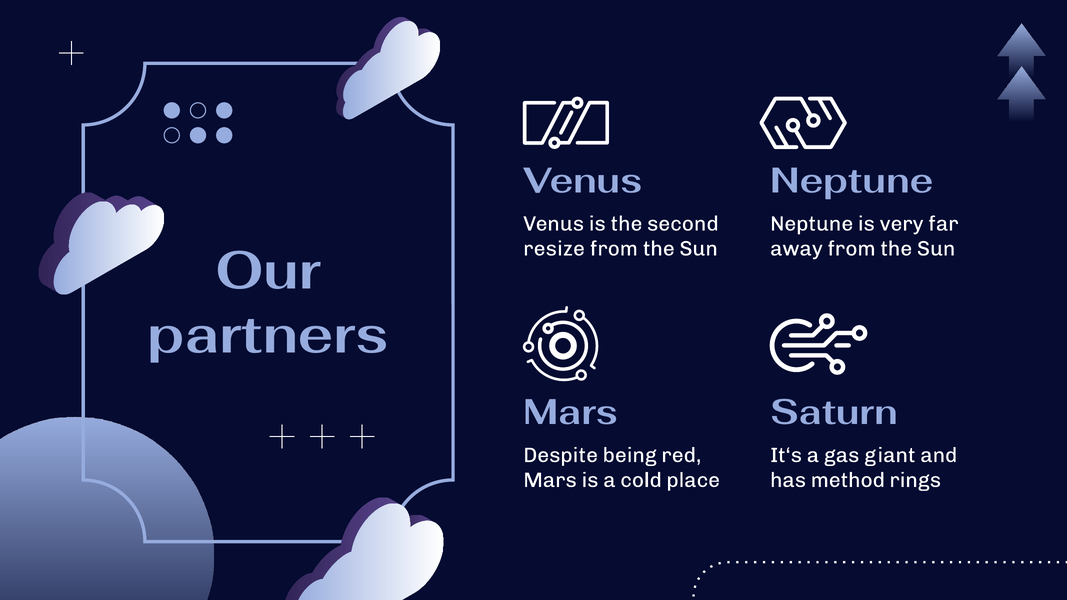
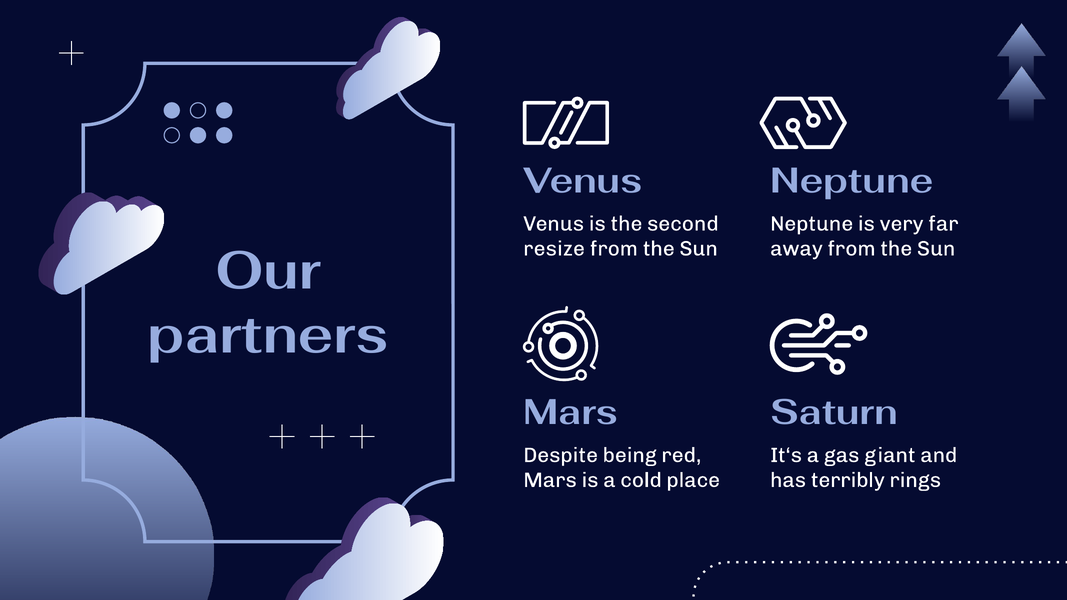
method: method -> terribly (848, 480)
